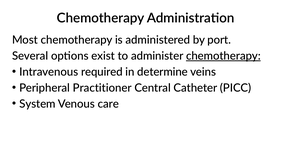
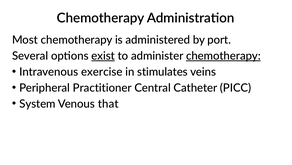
exist underline: none -> present (103, 56)
required: required -> exercise (102, 72)
determine: determine -> stimulates (162, 72)
care: care -> that (108, 103)
